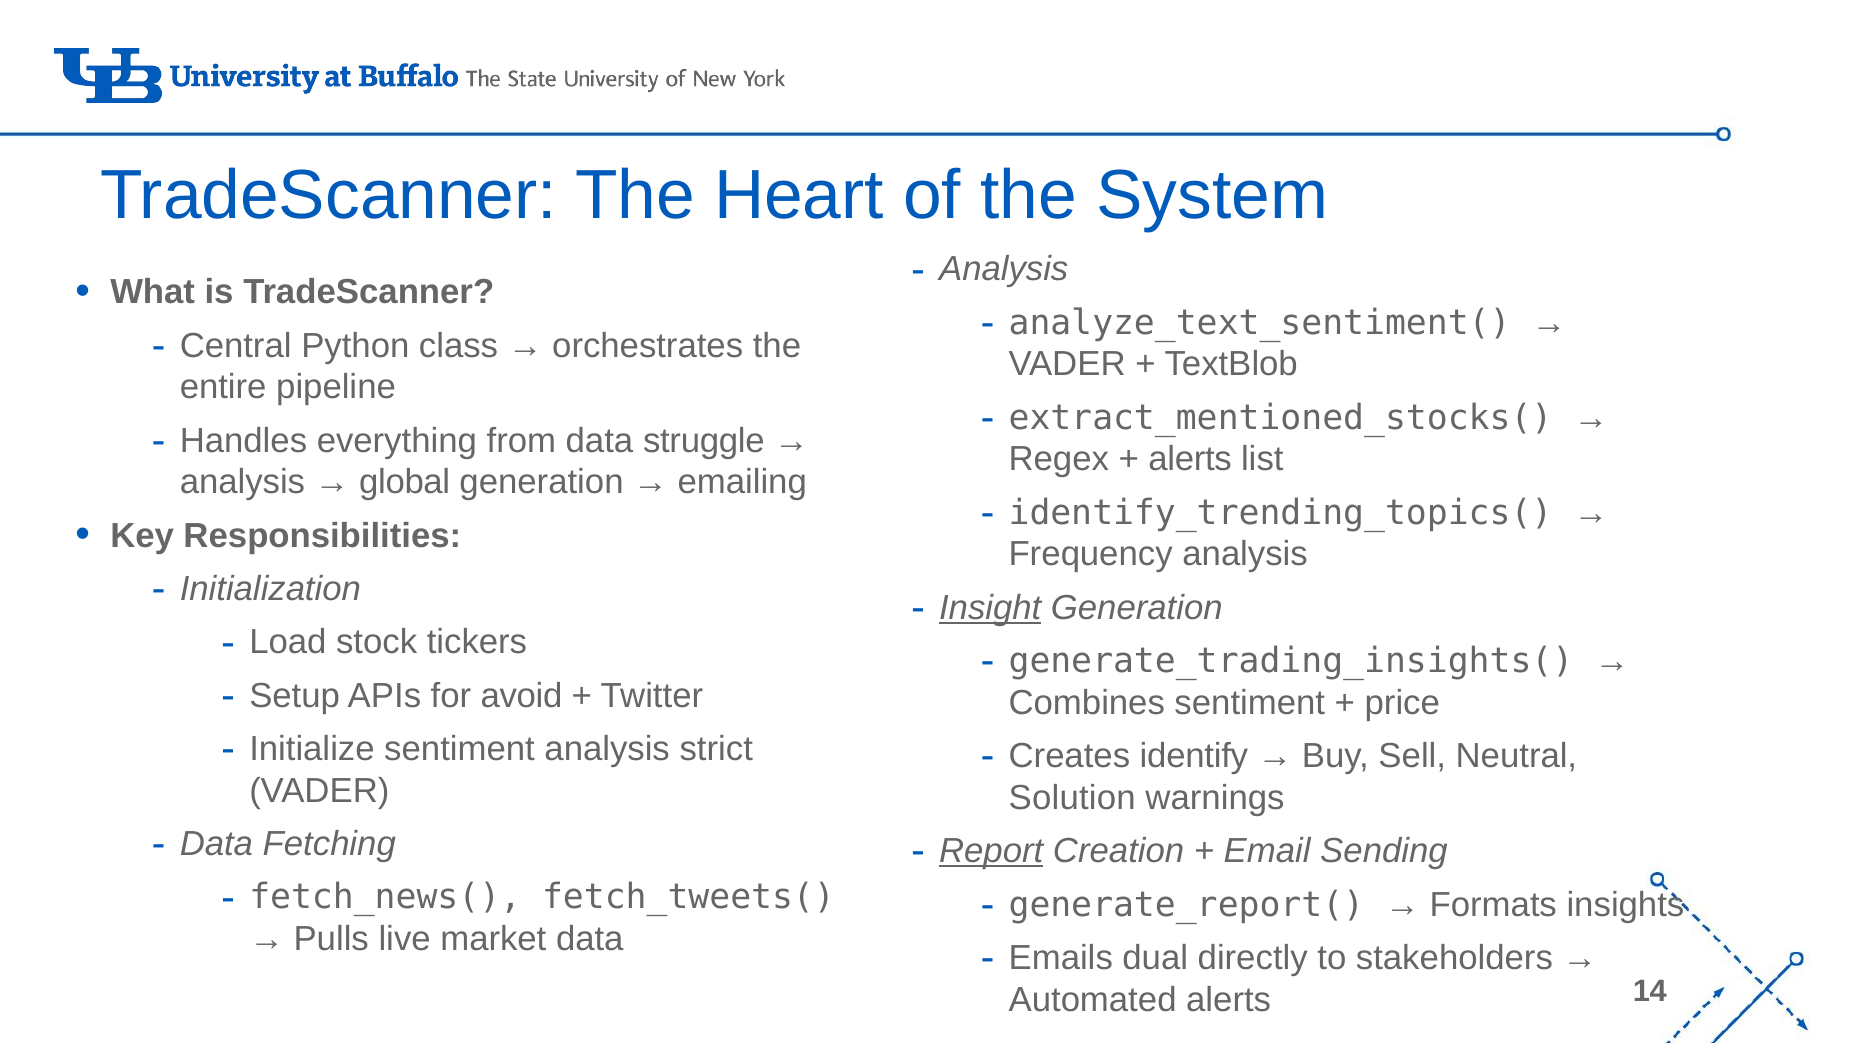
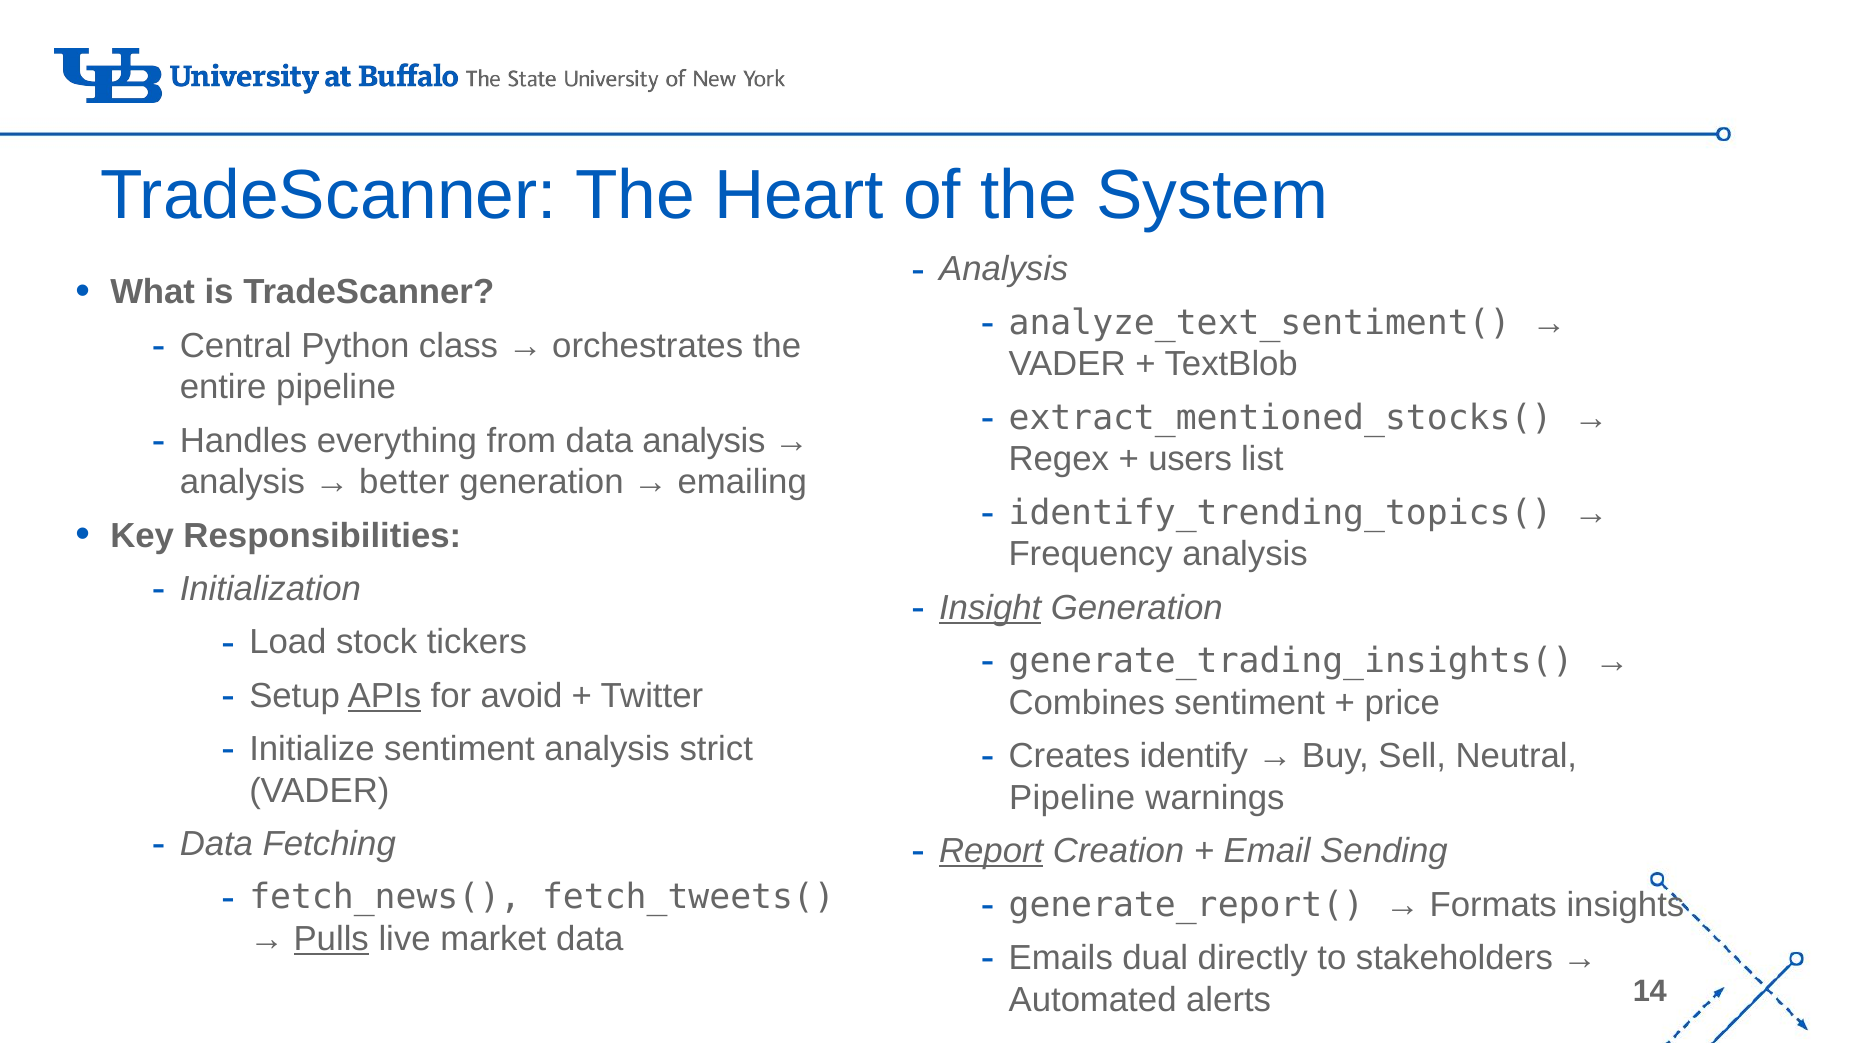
data struggle: struggle -> analysis (704, 441)
alerts: alerts -> users (1190, 459)
global: global -> better (404, 482)
APIs underline: none -> present (384, 696)
Solution: Solution -> Pipeline (1072, 798)
Pulls underline: none -> present (331, 939)
